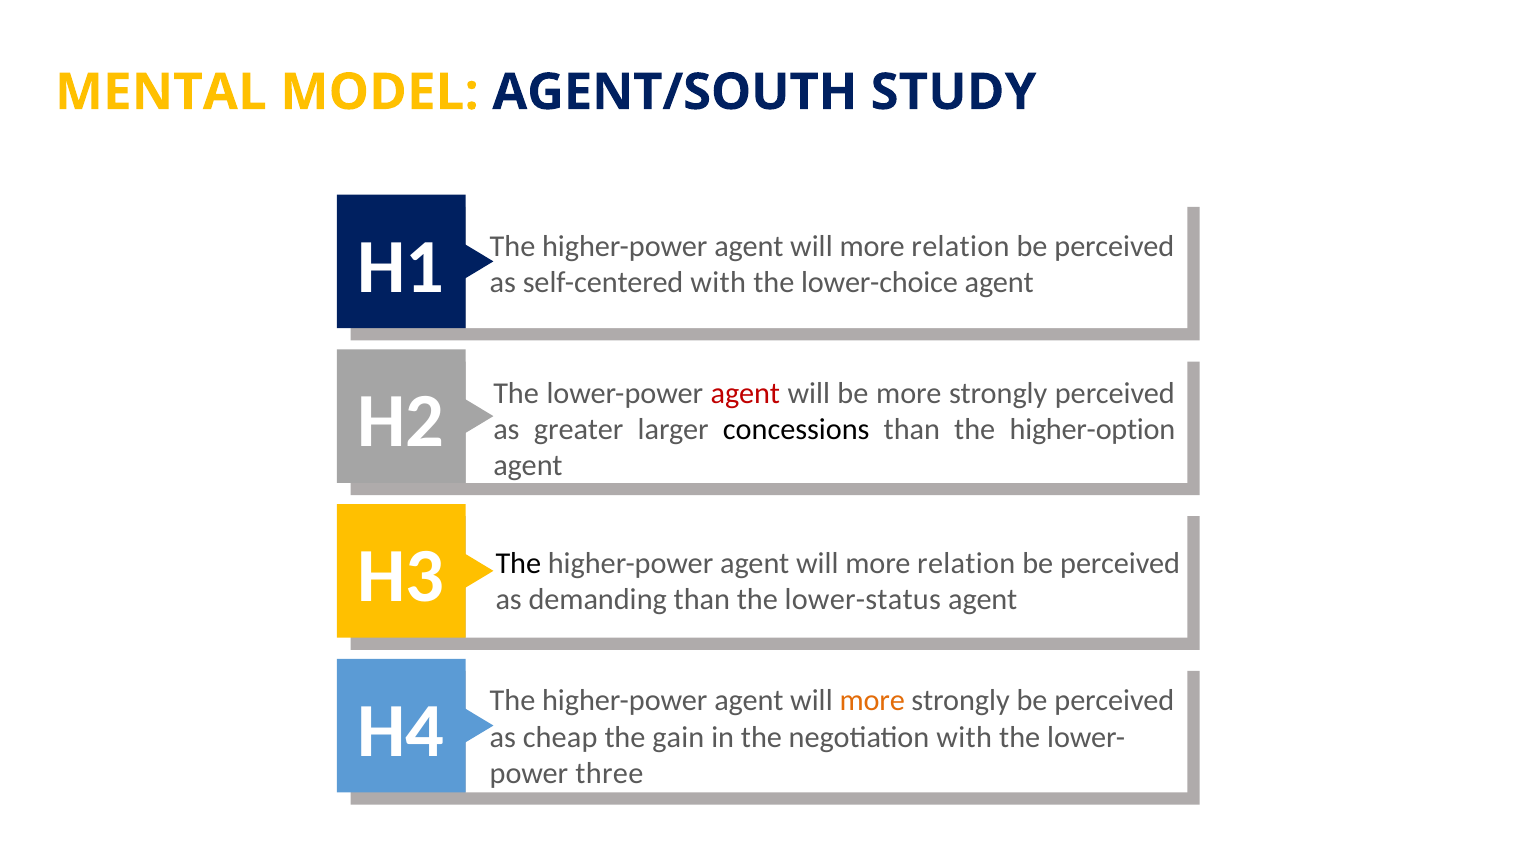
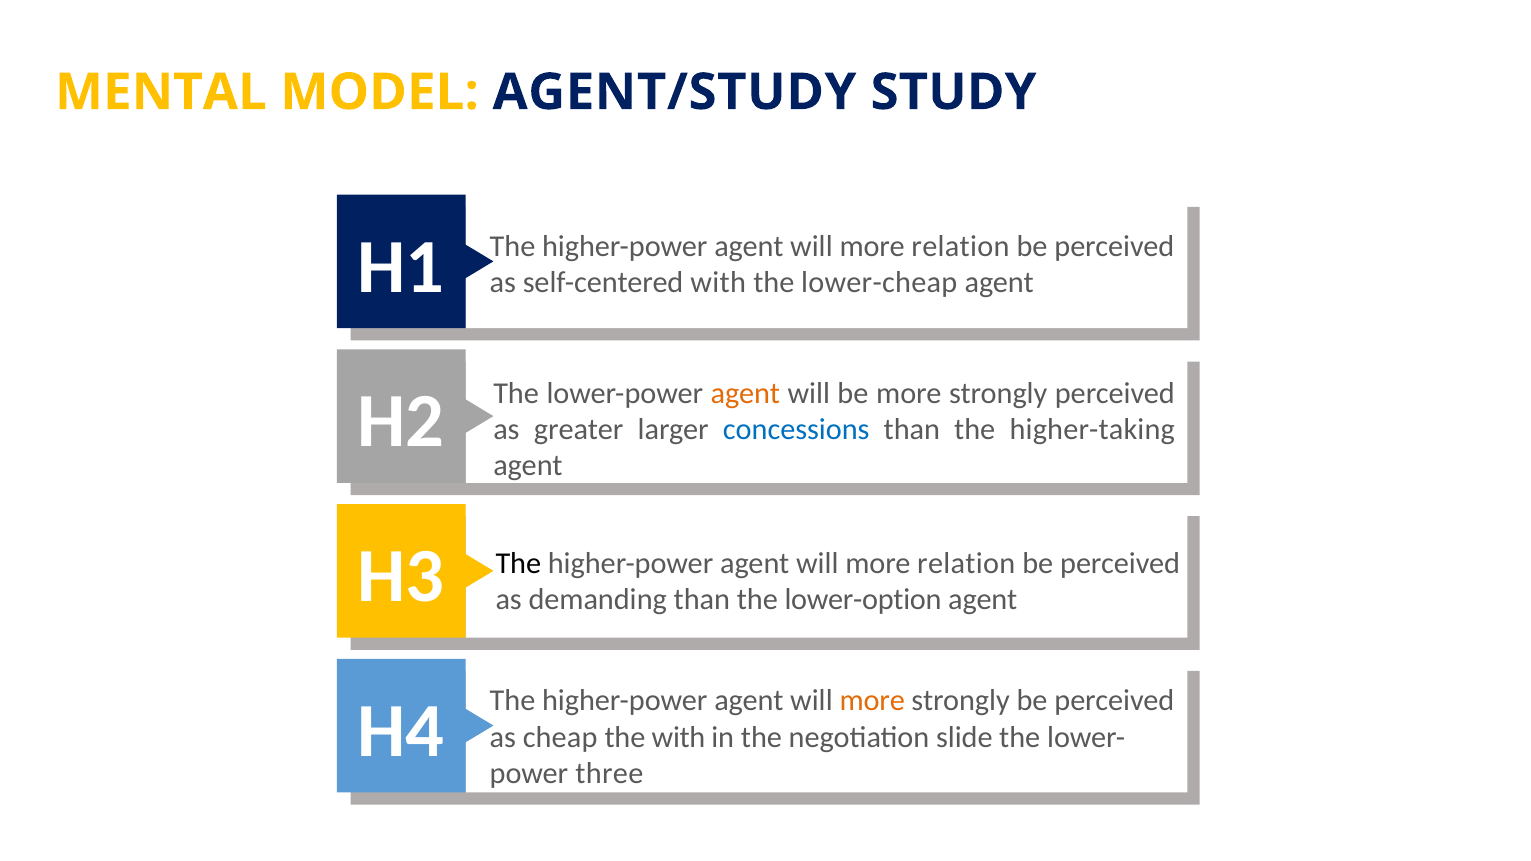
AGENT/SOUTH: AGENT/SOUTH -> AGENT/STUDY (674, 92)
lower-choice: lower-choice -> lower-cheap (879, 283)
agent colour: red -> orange (745, 393)
concessions colour: black -> blue (796, 430)
higher-option: higher-option -> higher-taking (1092, 430)
lower-status: lower-status -> lower-option (863, 600)
the gain: gain -> with (679, 737)
negotiation with: with -> slide (964, 737)
